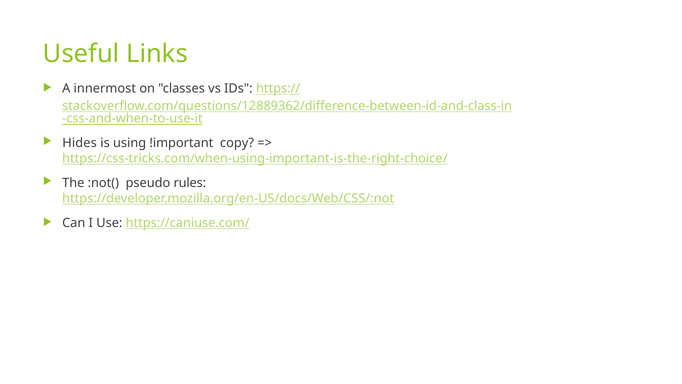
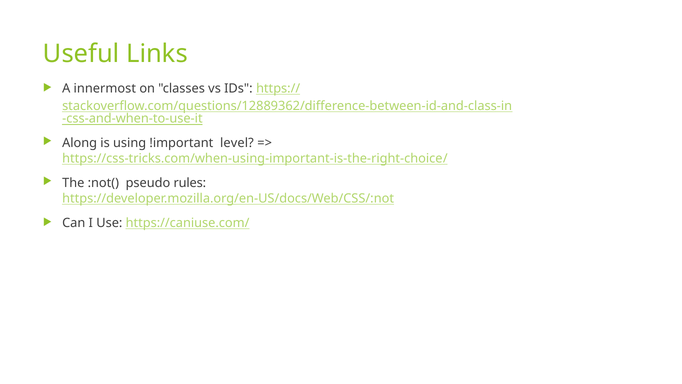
Hides: Hides -> Along (80, 143)
copy: copy -> level (237, 143)
